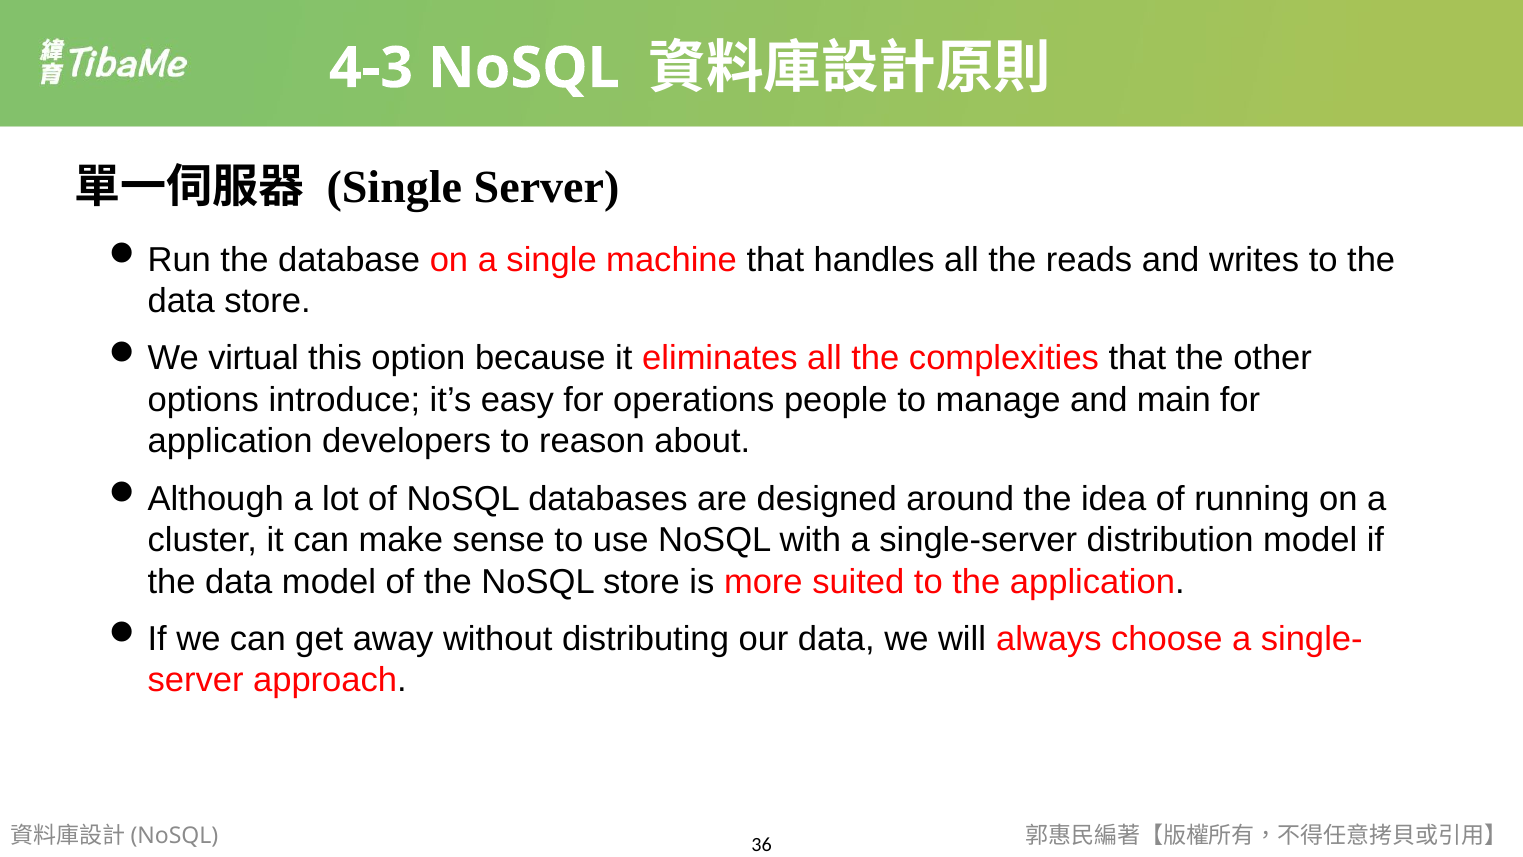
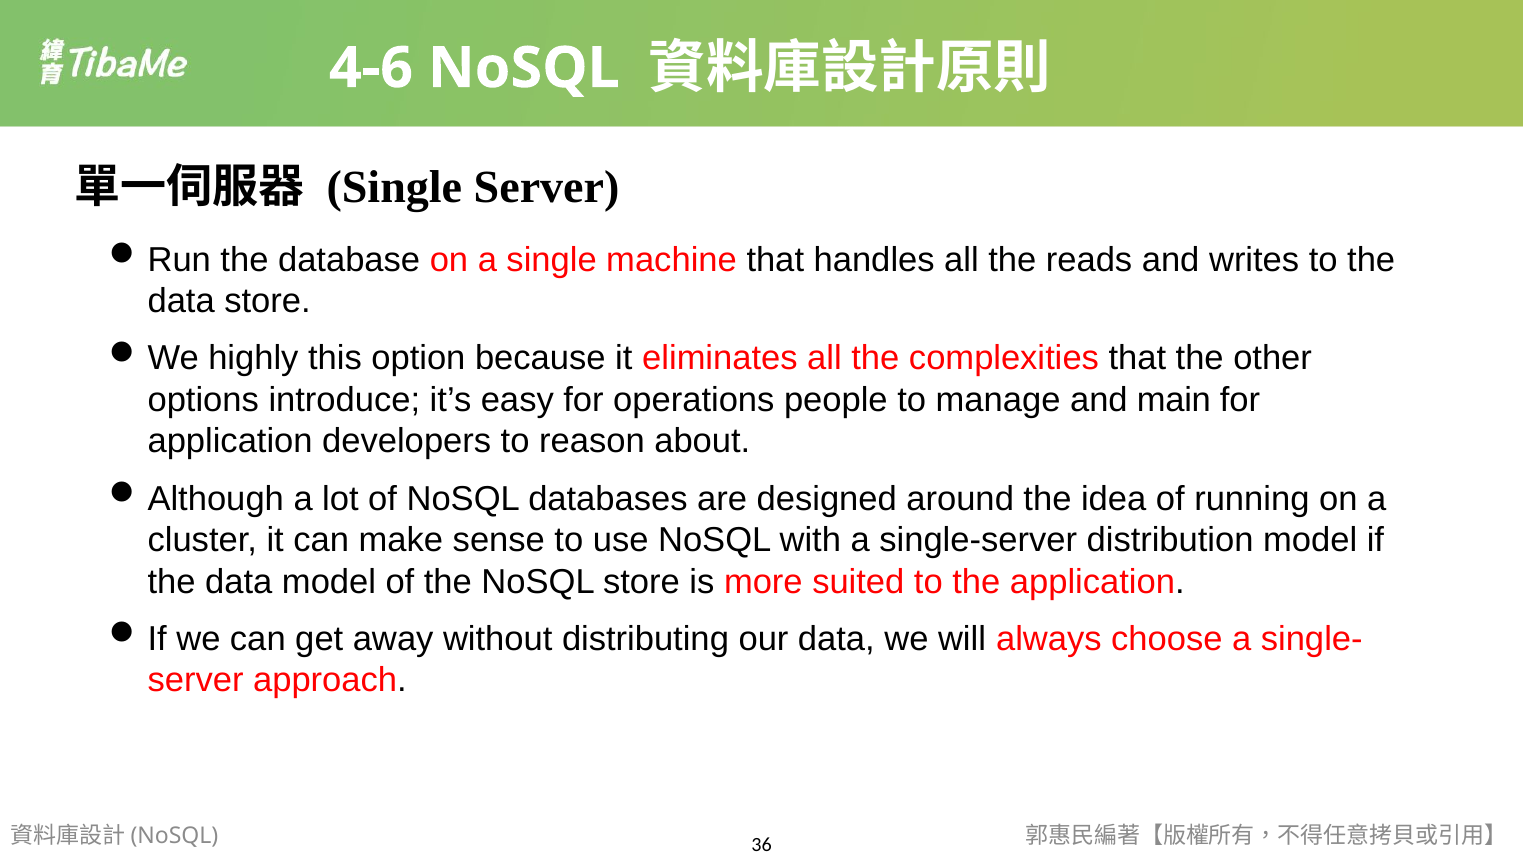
4-3: 4-3 -> 4-6 (371, 68)
virtual: virtual -> highly (253, 358)
